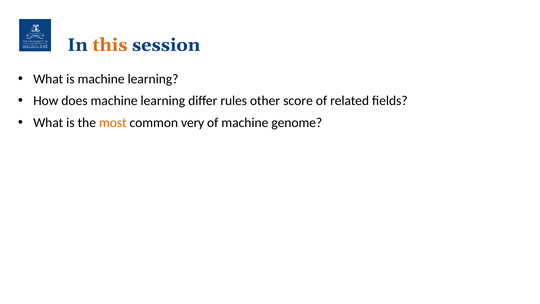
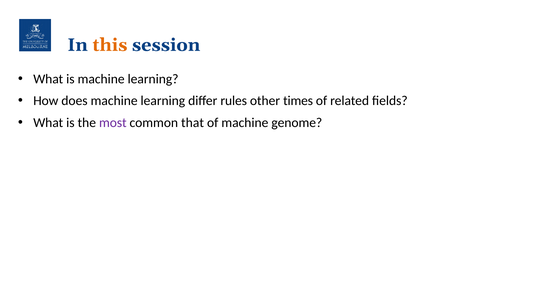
score: score -> times (298, 101)
most colour: orange -> purple (113, 123)
very: very -> that (193, 123)
